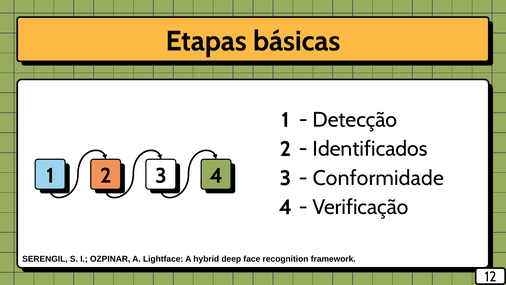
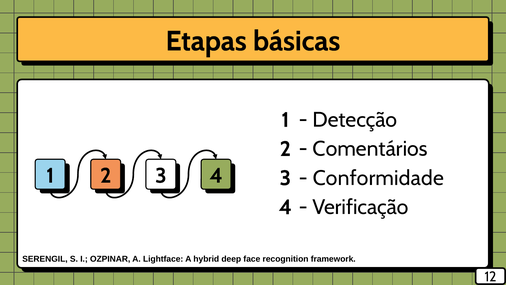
Identificados: Identificados -> Comentários (370, 149)
